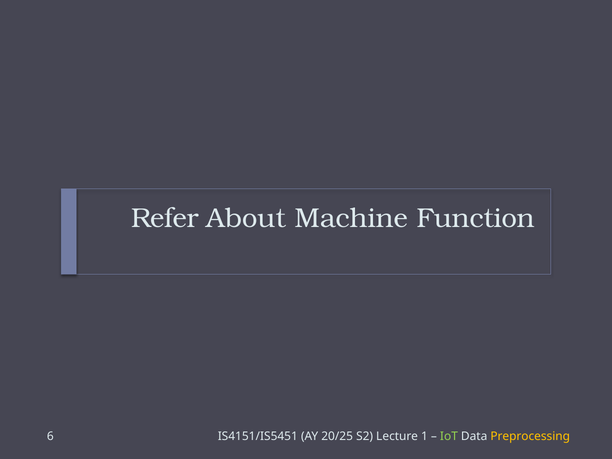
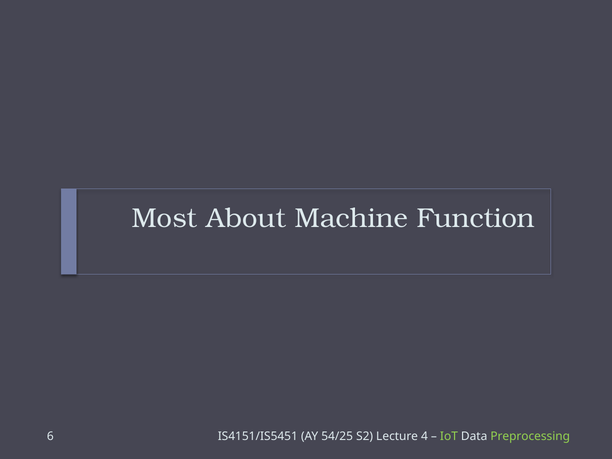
Refer: Refer -> Most (164, 218)
20/25: 20/25 -> 54/25 (337, 436)
1: 1 -> 4 (424, 436)
Preprocessing colour: yellow -> light green (530, 436)
